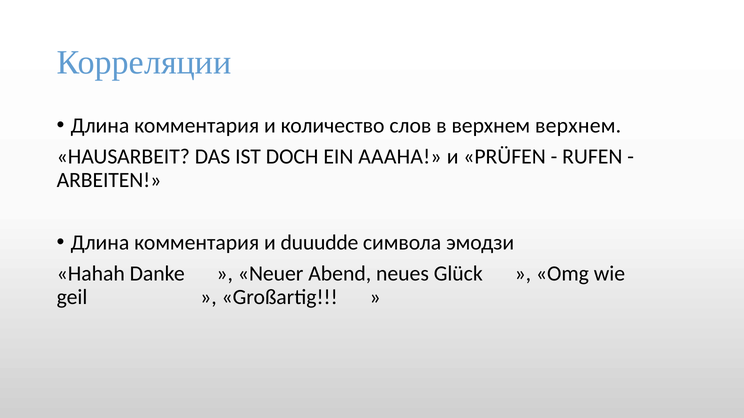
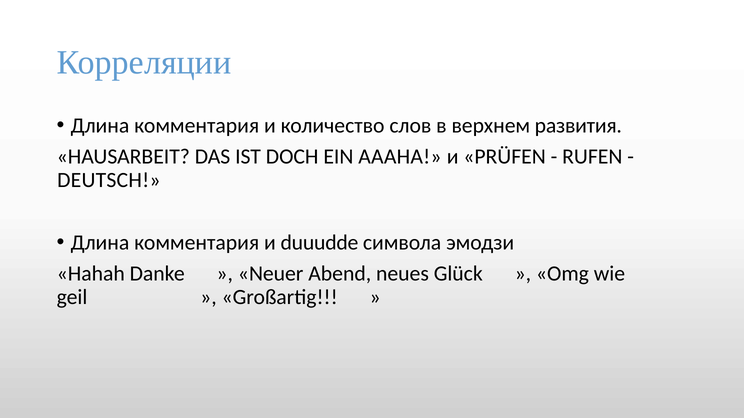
верхнем верхнем: верхнем -> развития (578, 126)
ARBEITEN: ARBEITEN -> DEUTSCH (109, 180)
